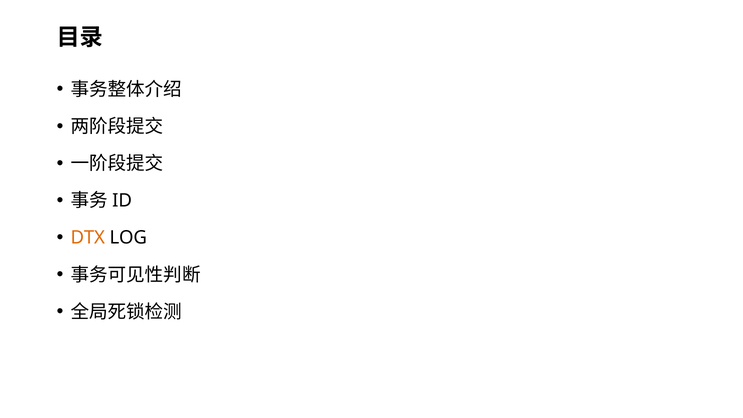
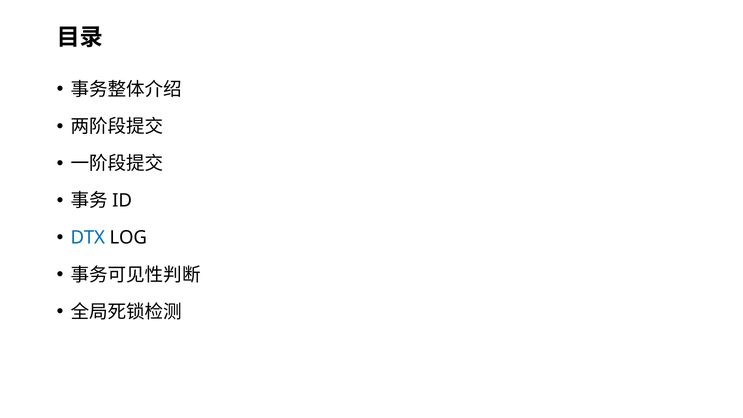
DTX colour: orange -> blue (88, 238)
